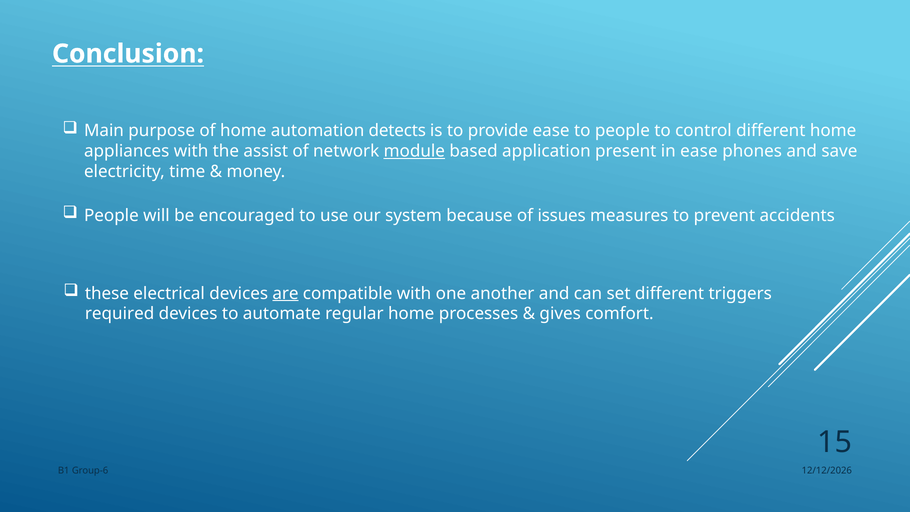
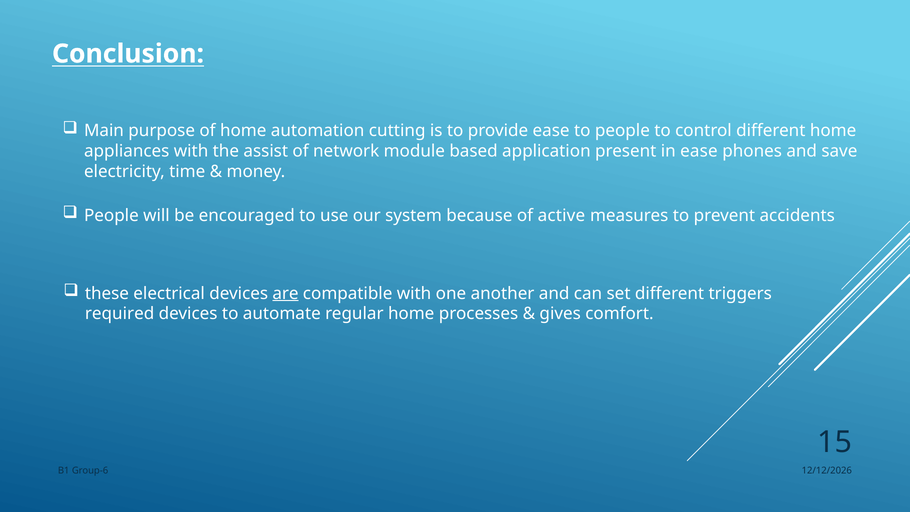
detects: detects -> cutting (397, 131)
module underline: present -> none (414, 151)
issues: issues -> active (561, 216)
